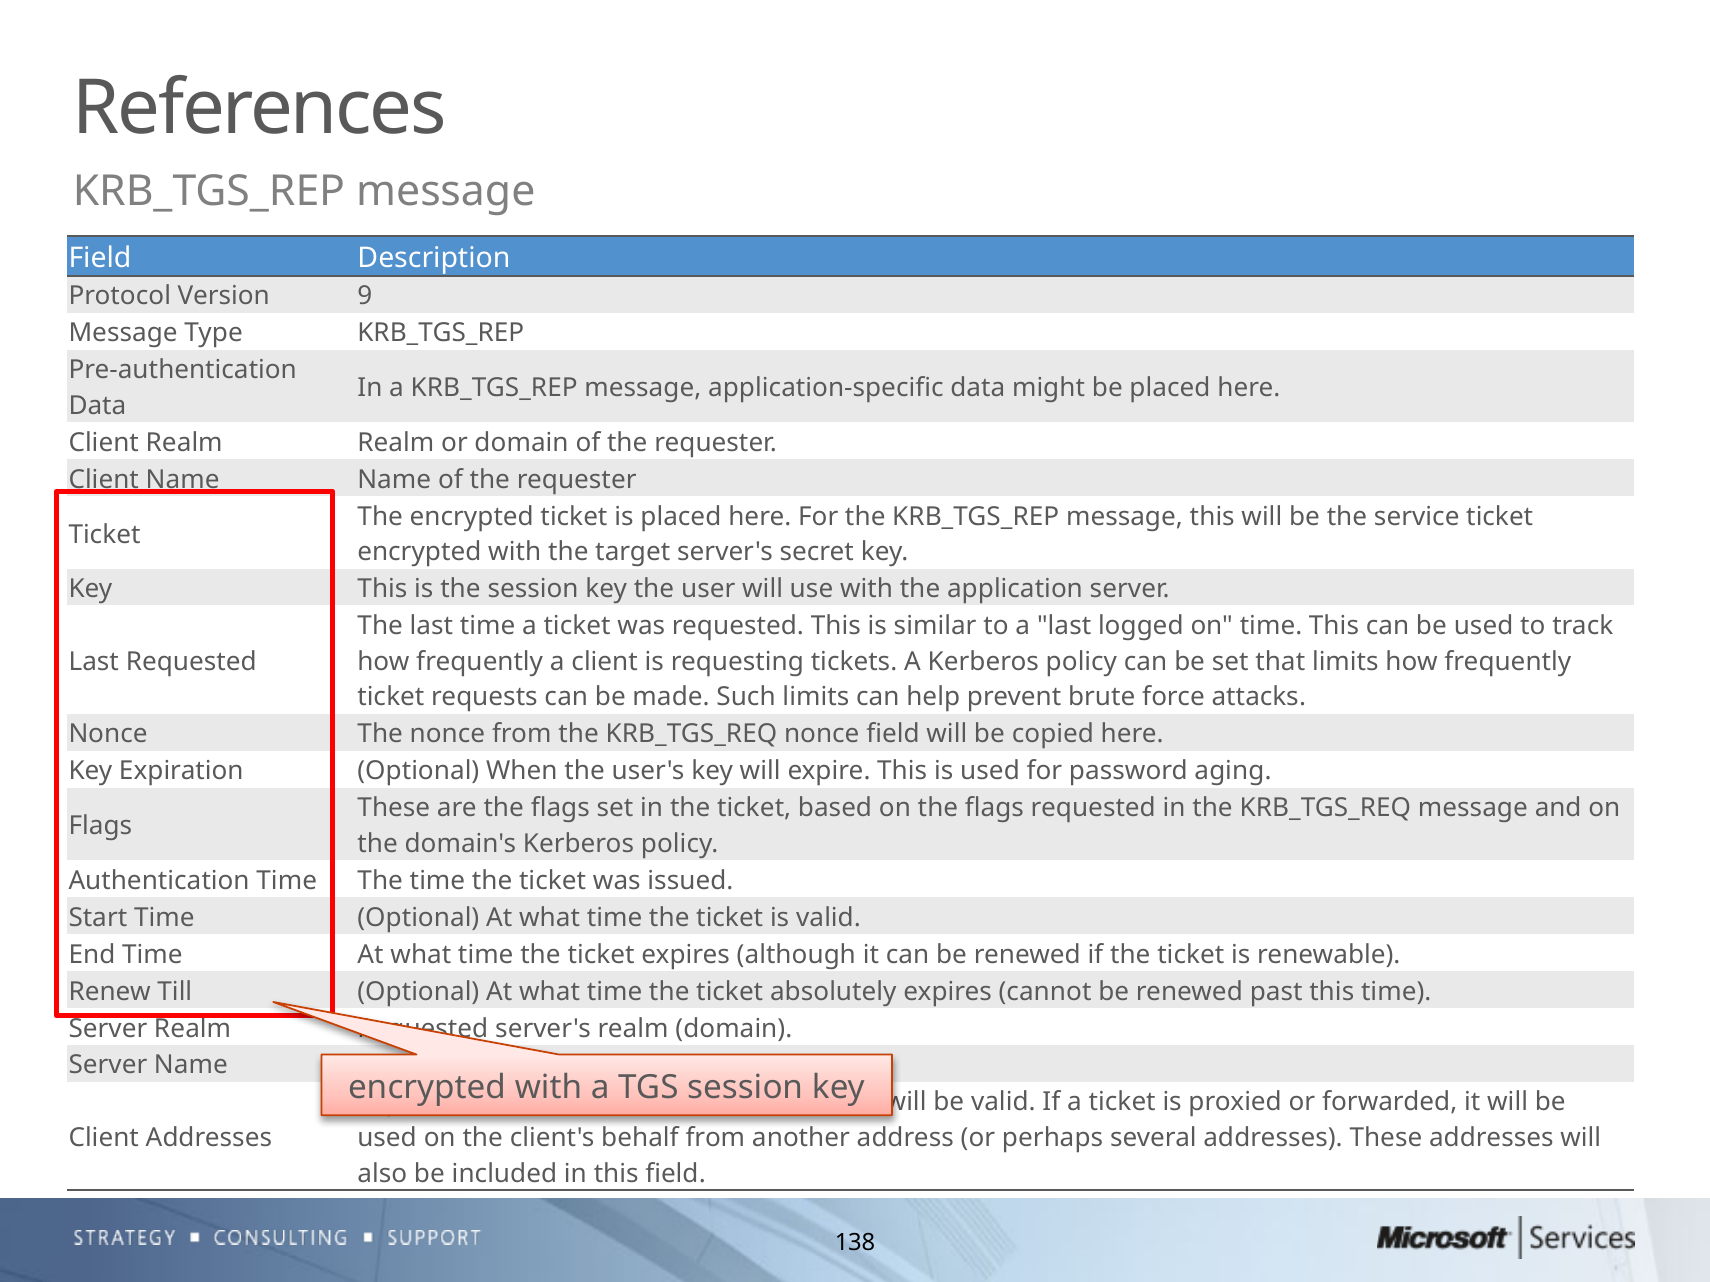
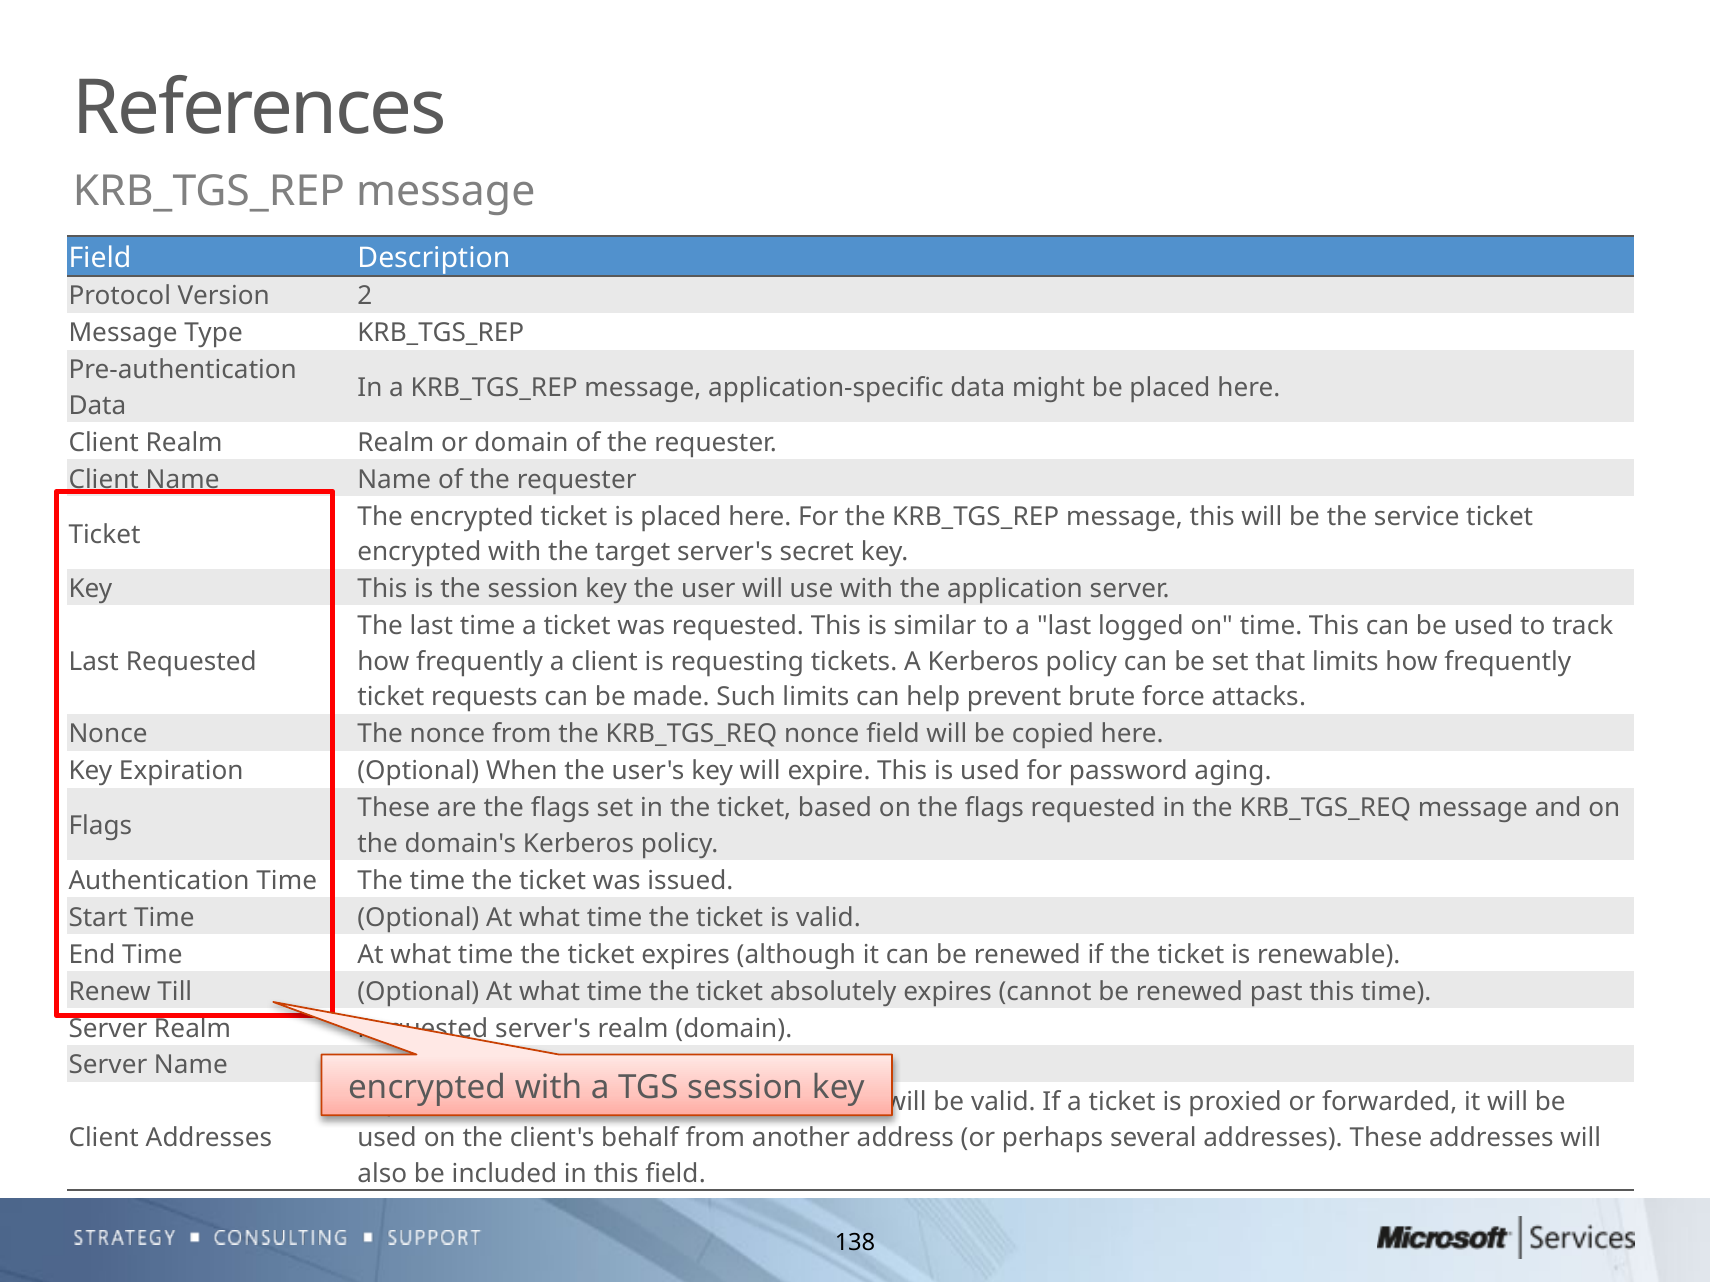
9: 9 -> 2 (365, 296)
